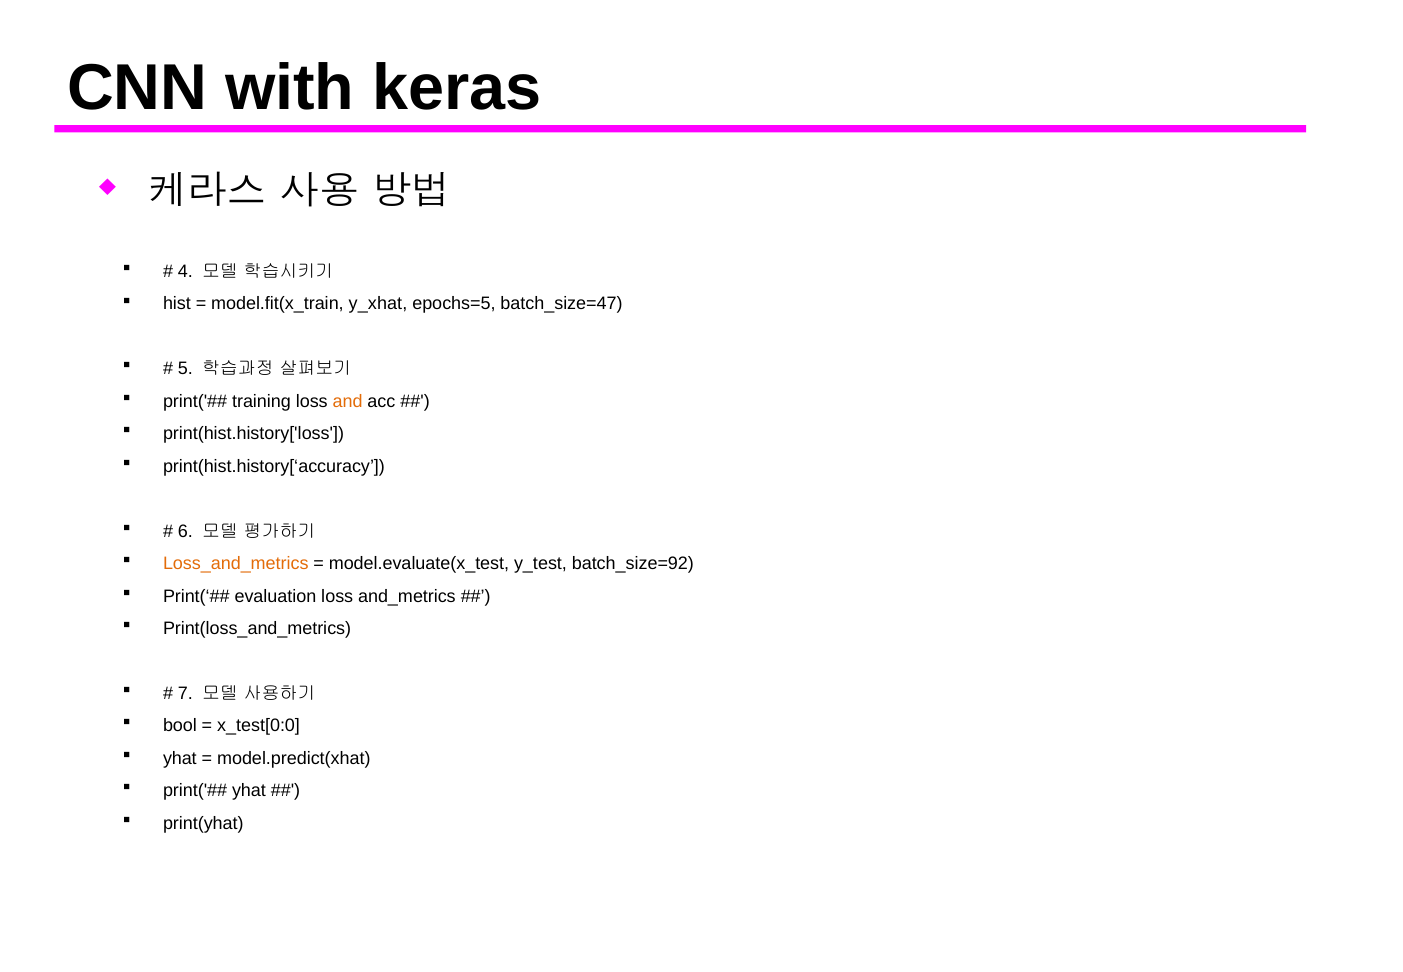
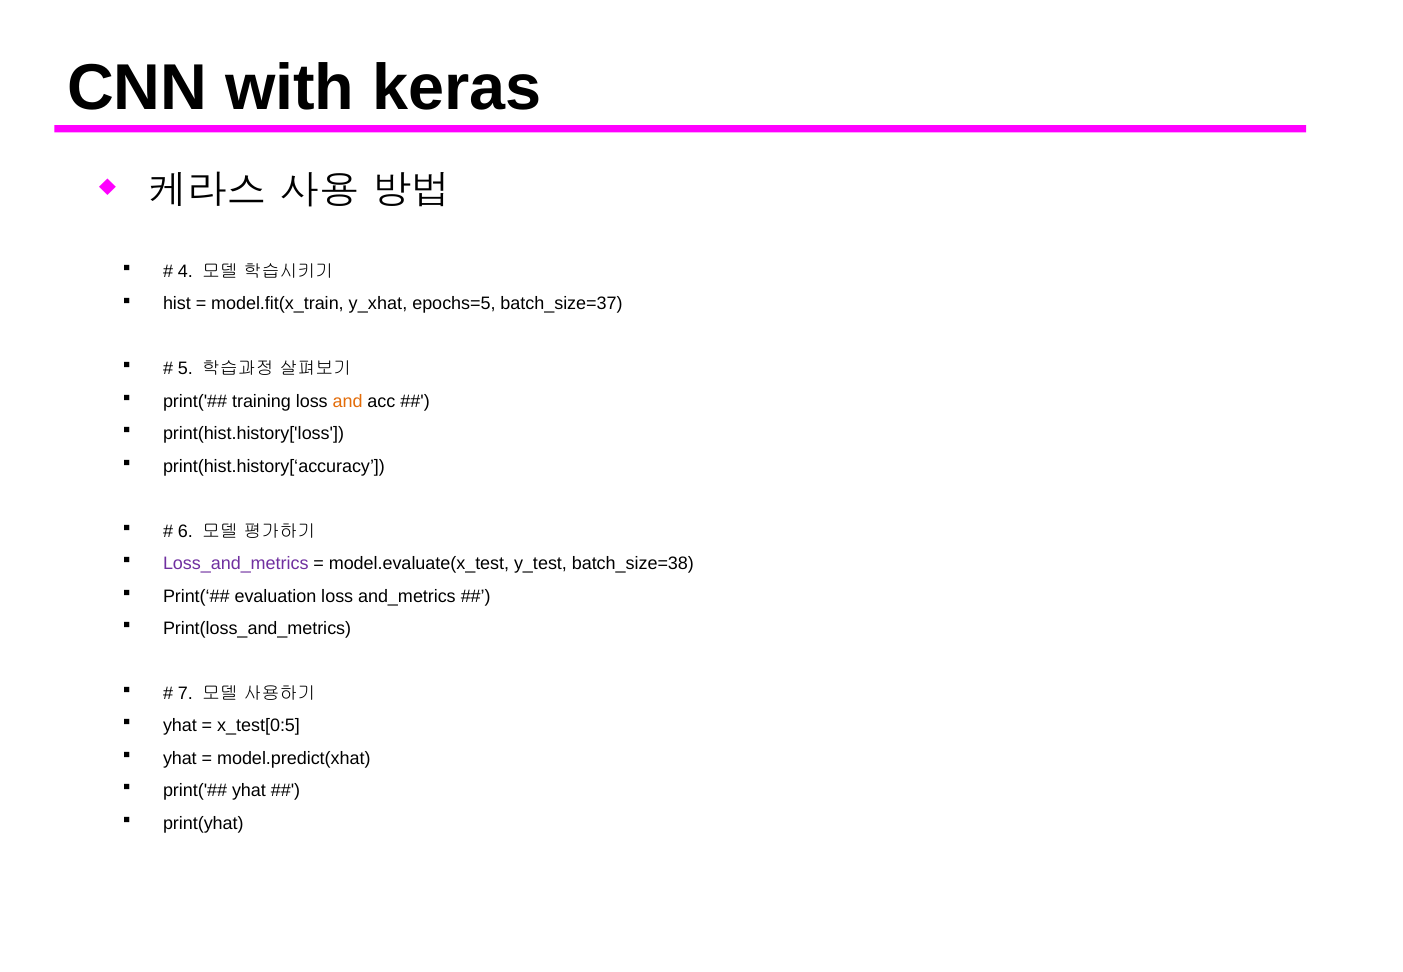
batch_size=47: batch_size=47 -> batch_size=37 (562, 304)
Loss_and_metrics colour: orange -> purple (236, 563)
batch_size=92: batch_size=92 -> batch_size=38 (633, 563)
bool: bool -> yhat (180, 726)
x_test[0:0: x_test[0:0 -> x_test[0:5 (259, 726)
